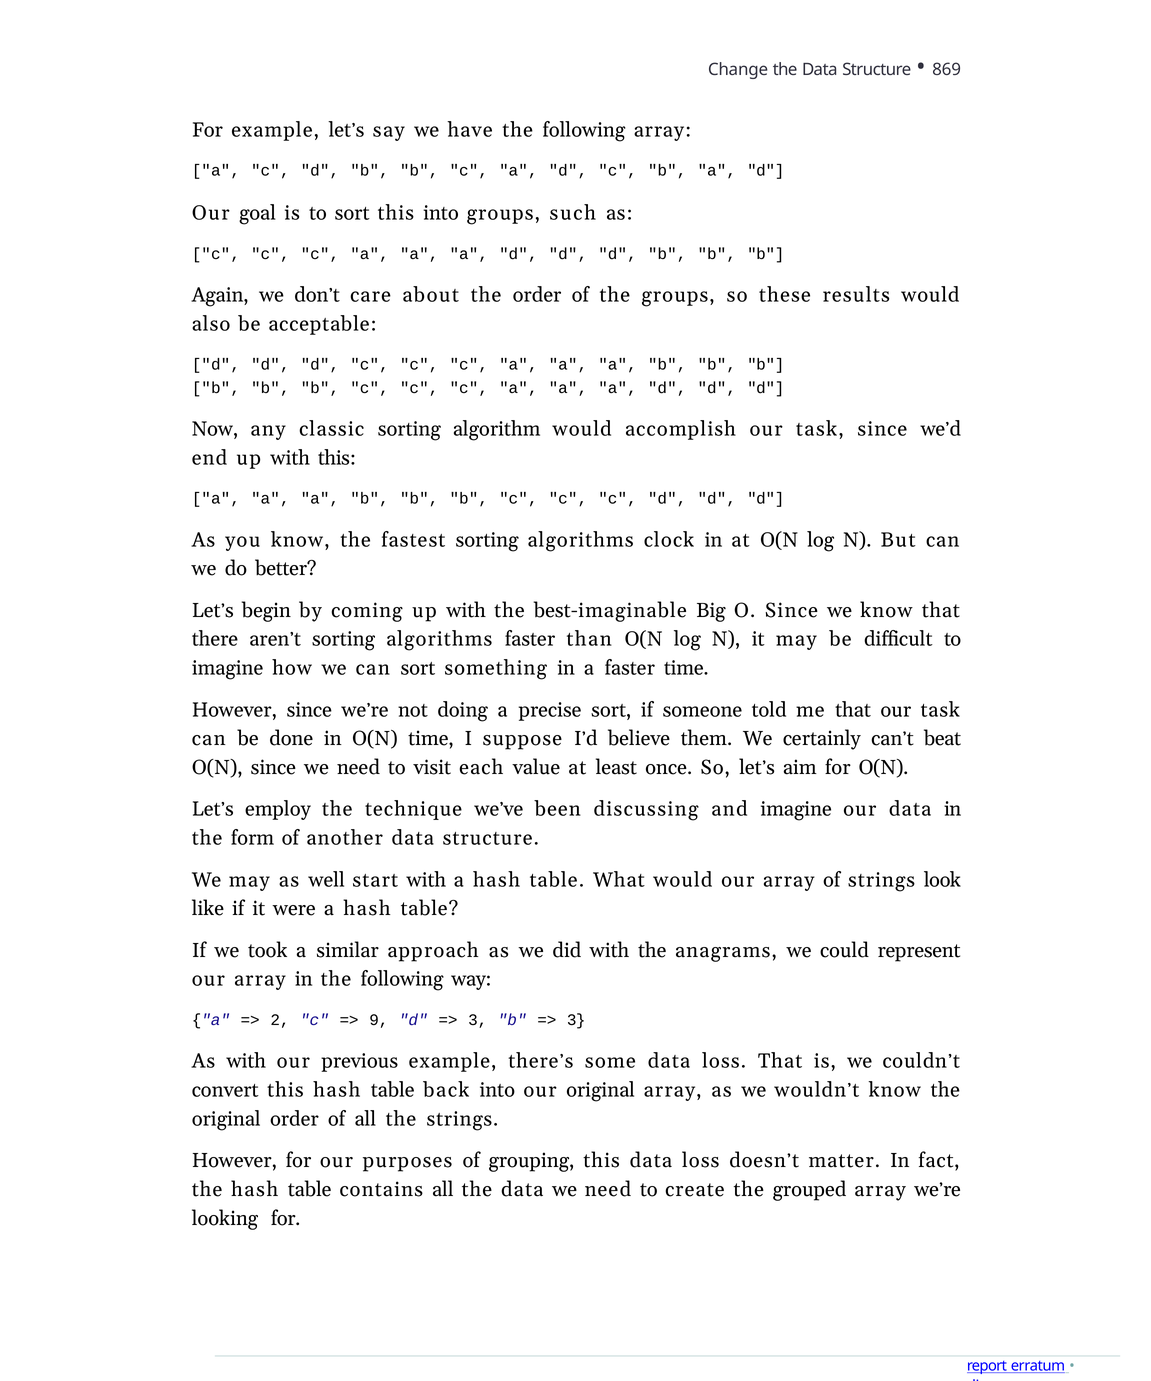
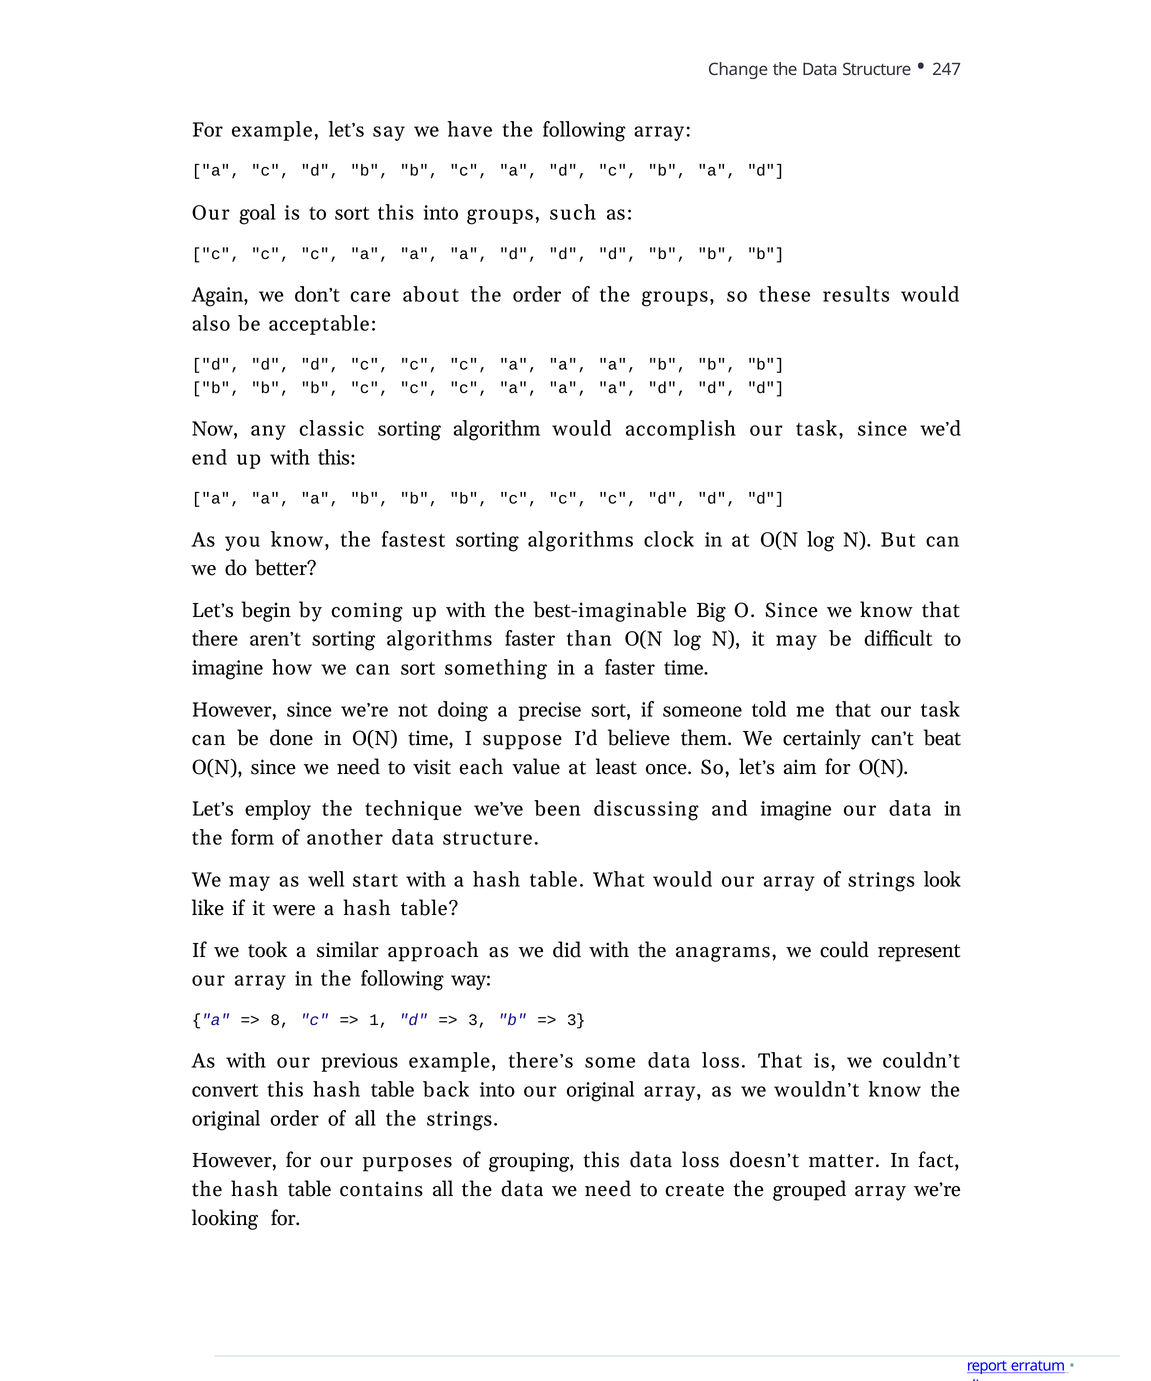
869: 869 -> 247 (947, 70)
2: 2 -> 8 (280, 1020)
9: 9 -> 1 (379, 1020)
